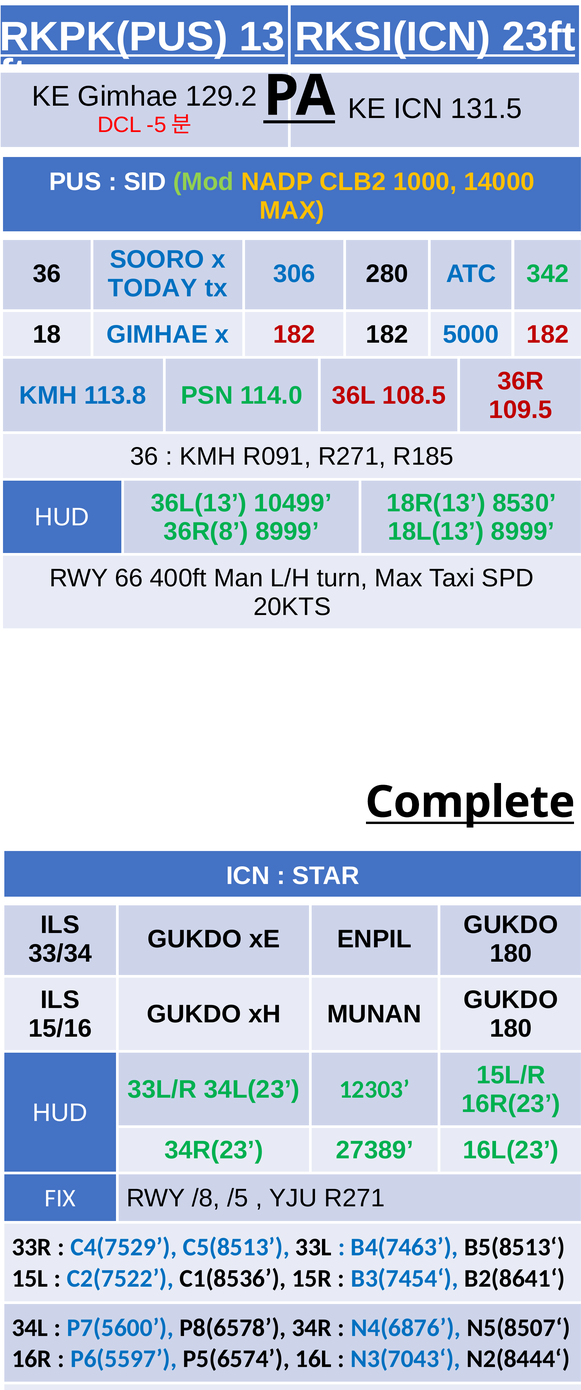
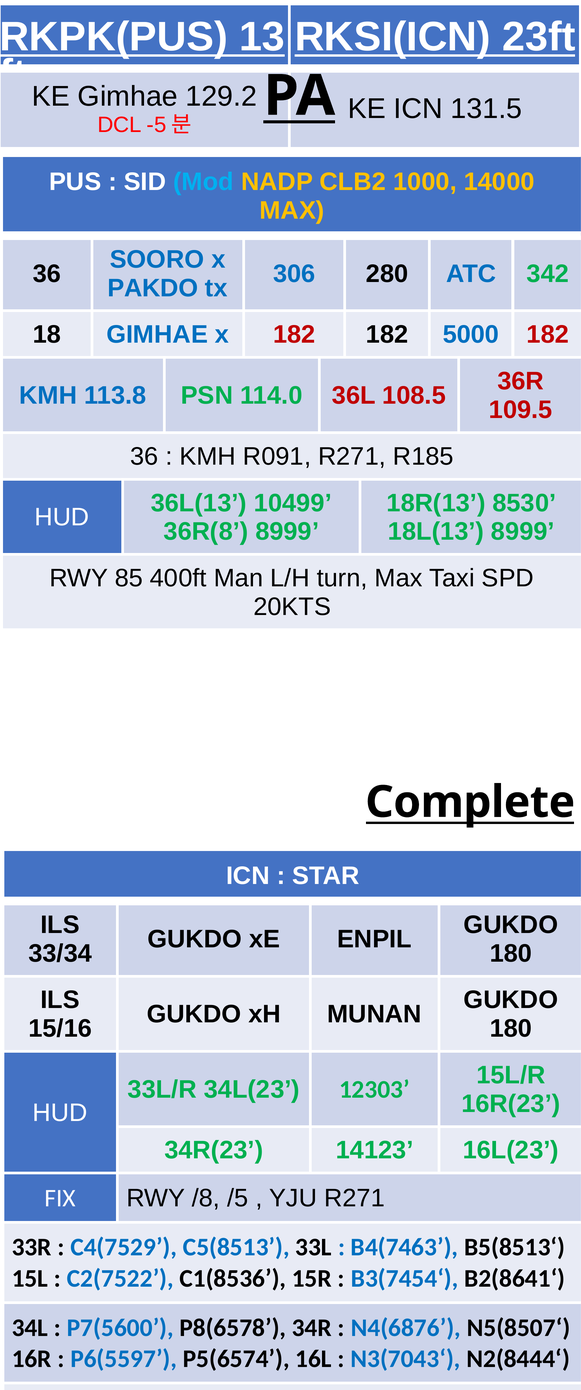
Mod colour: light green -> light blue (203, 182)
TODAY: TODAY -> PAKDO (153, 288)
66: 66 -> 85 (129, 578)
27389: 27389 -> 14123 (375, 1150)
